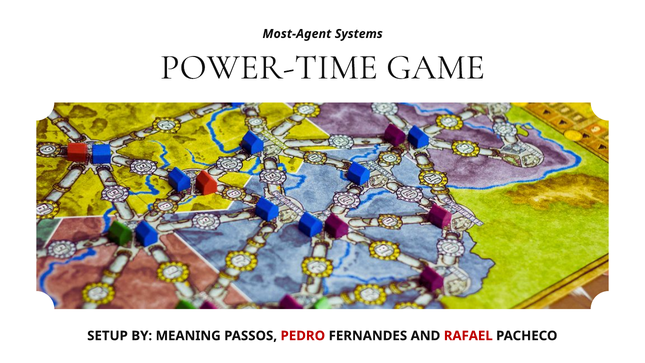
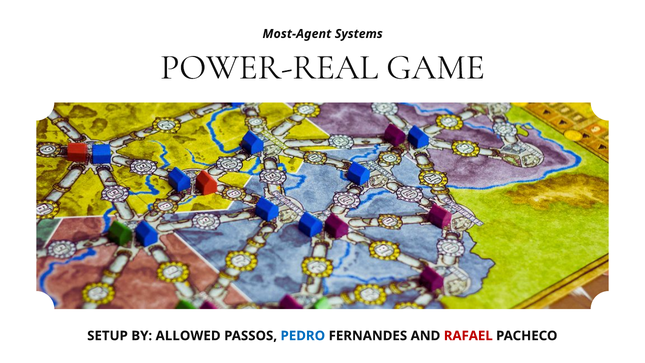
POWER-TIME: POWER-TIME -> POWER-REAL (269, 67)
MEANING: MEANING -> ALLOWED (188, 336)
PEDRO colour: red -> blue (303, 336)
